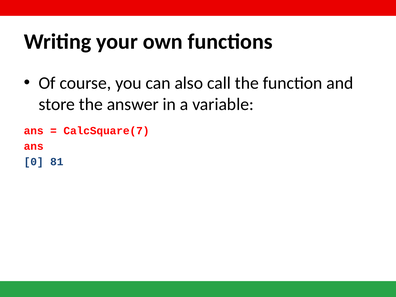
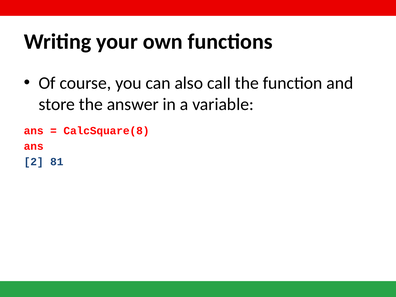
CalcSquare(7: CalcSquare(7 -> CalcSquare(8 (106, 131)
0: 0 -> 2 (34, 162)
